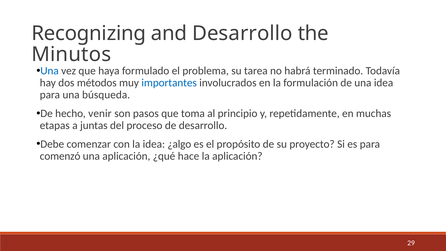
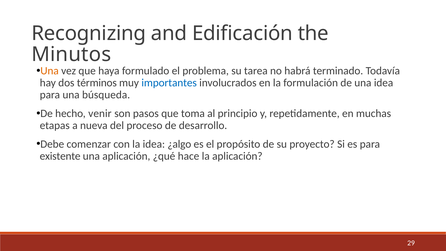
and Desarrollo: Desarrollo -> Edificación (242, 33)
Una colour: blue -> orange (50, 71)
métodos: métodos -> términos (97, 83)
juntas: juntas -> nueva (94, 125)
comenzó: comenzó -> existente (60, 156)
